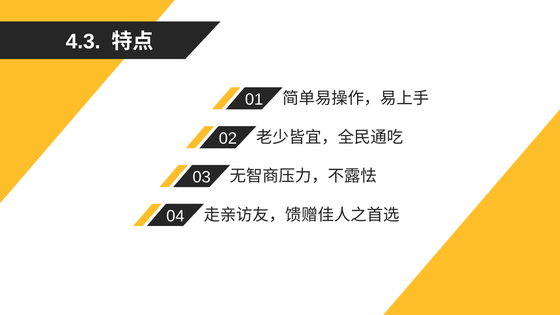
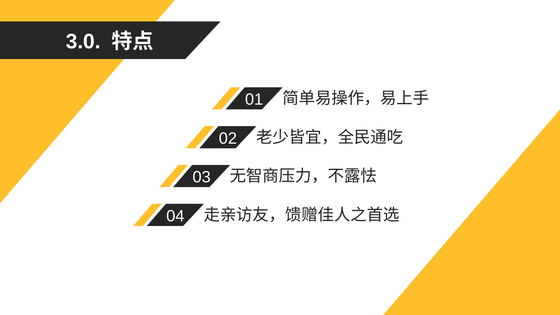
4.3: 4.3 -> 3.0 (83, 42)
